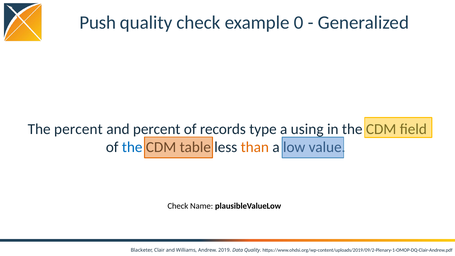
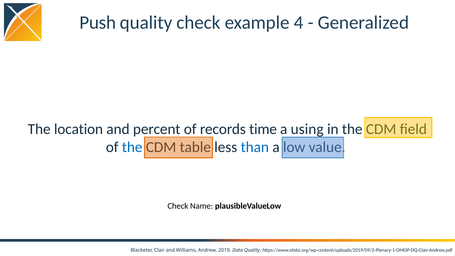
0: 0 -> 4 (299, 23)
The percent: percent -> location (79, 129)
type: type -> time (263, 129)
than colour: orange -> blue (255, 147)
